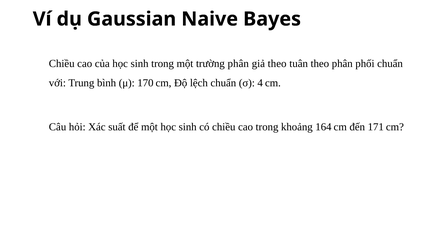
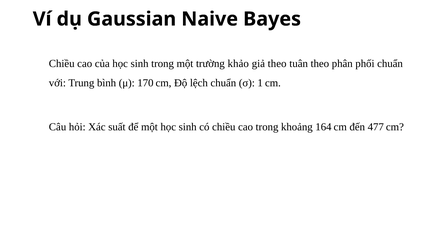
trường phân: phân -> khảo (238, 63)
4: 4 -> 1 (260, 83)
171: 171 -> 477 (376, 127)
